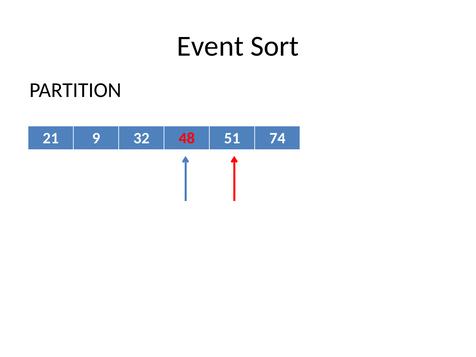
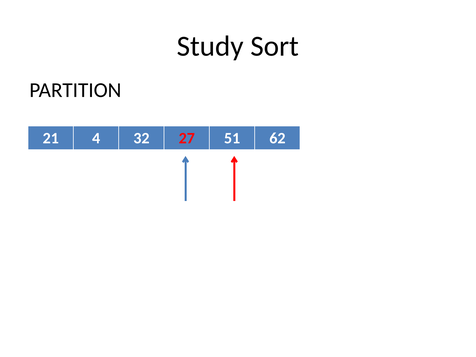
Event: Event -> Study (210, 46)
9: 9 -> 4 (96, 138)
48: 48 -> 27 (187, 138)
74: 74 -> 62 (277, 138)
